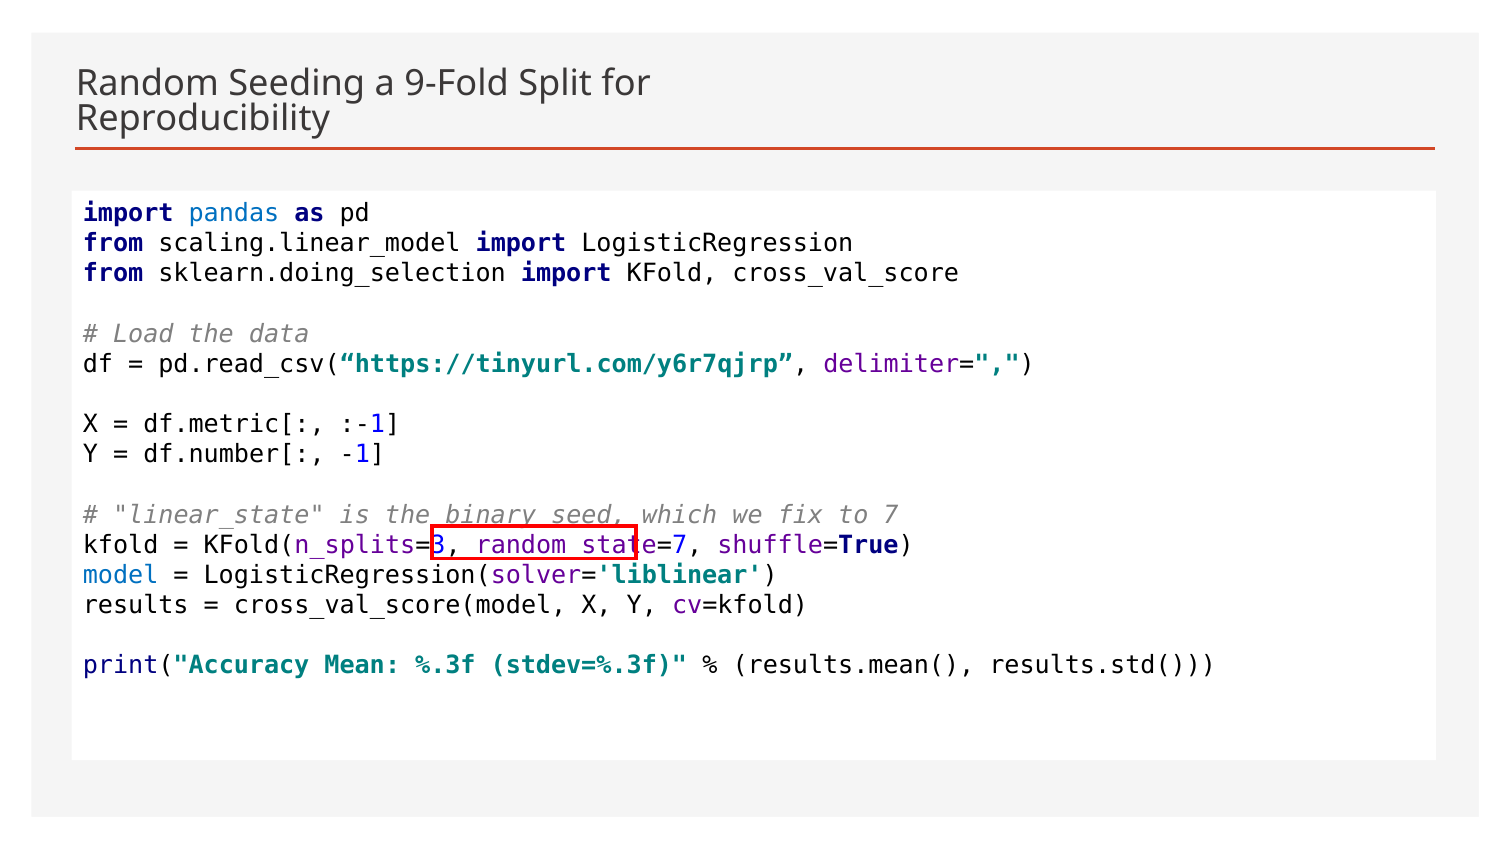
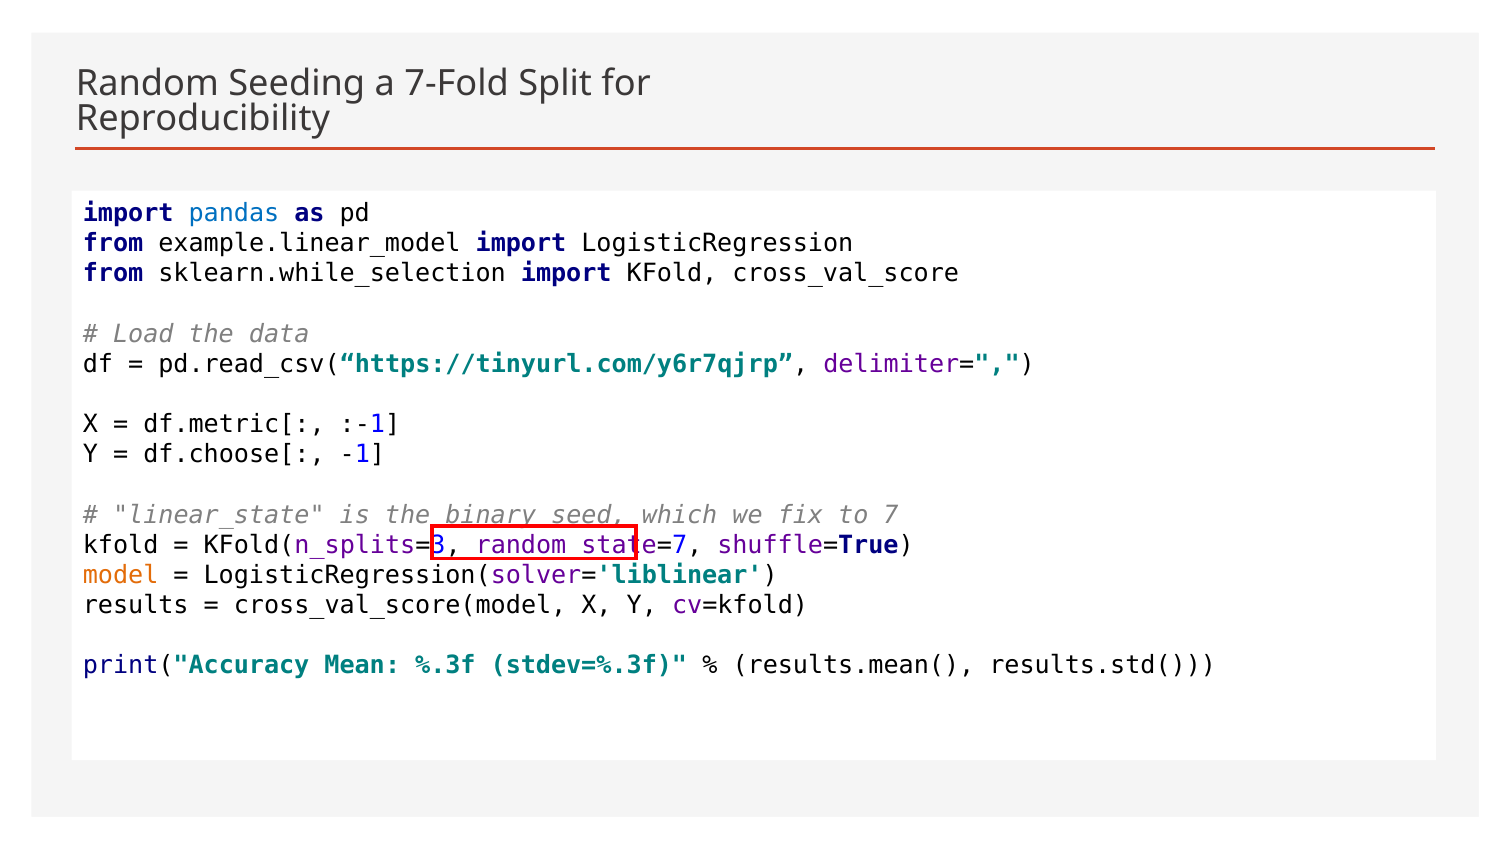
9-Fold: 9-Fold -> 7-Fold (457, 84)
scaling.linear_model: scaling.linear_model -> example.linear_model (309, 243)
sklearn.doing_selection: sklearn.doing_selection -> sklearn.while_selection (332, 274)
df.number[: df.number[ -> df.choose[ (234, 455)
model colour: blue -> orange (121, 575)
